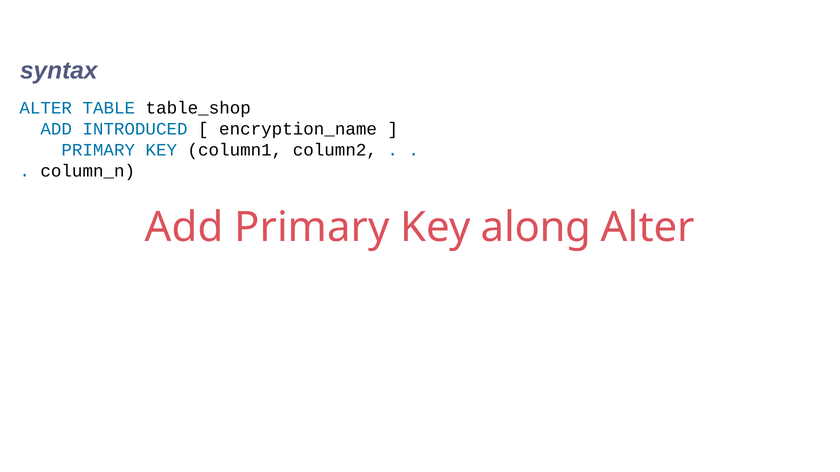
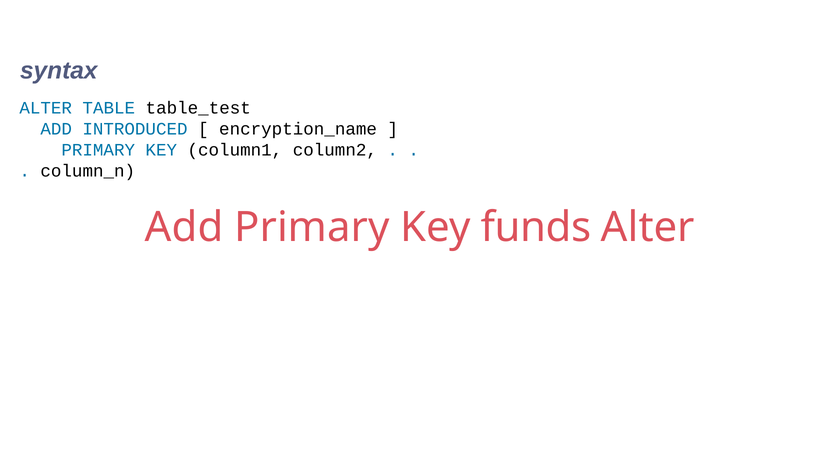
table_shop: table_shop -> table_test (198, 108)
along: along -> funds (536, 228)
